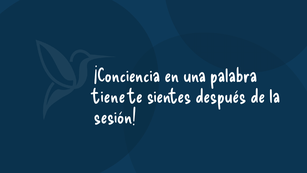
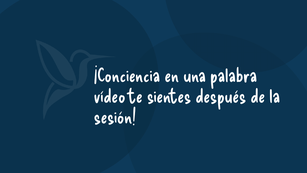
tiene: tiene -> vídeo (110, 96)
